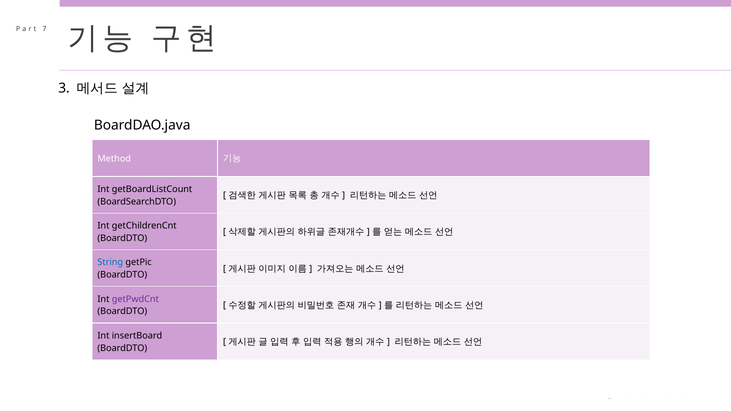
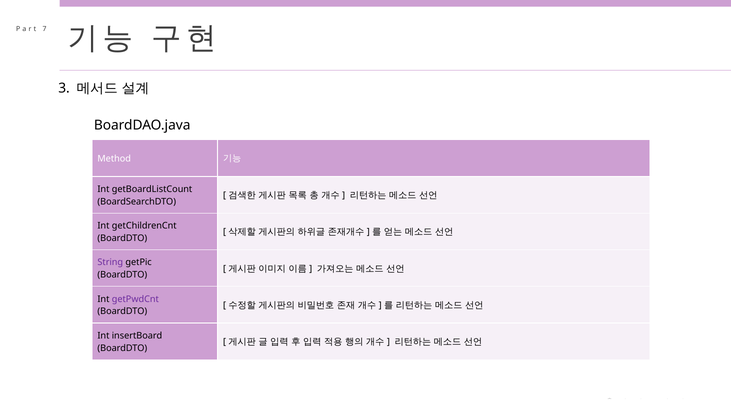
String colour: blue -> purple (110, 262)
